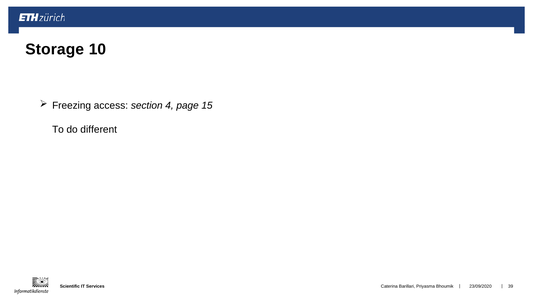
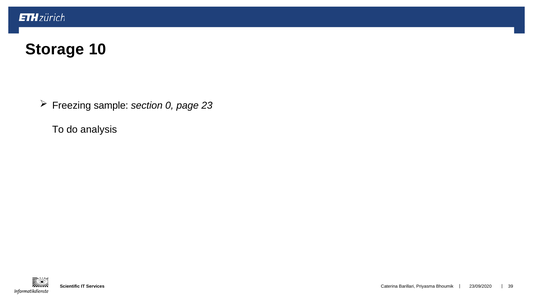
access: access -> sample (111, 106)
4: 4 -> 0 (169, 106)
15: 15 -> 23 (207, 106)
different: different -> analysis (99, 129)
